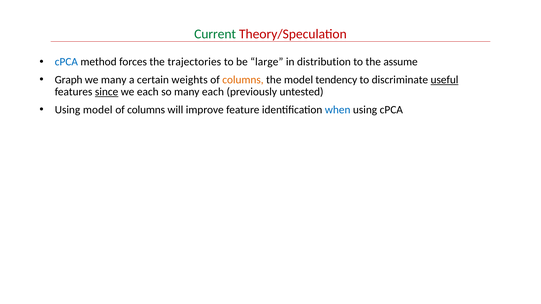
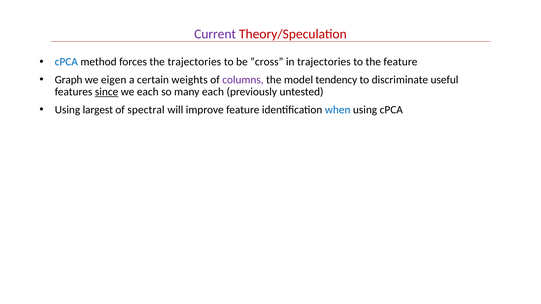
Current colour: green -> purple (215, 34)
large: large -> cross (267, 62)
in distribution: distribution -> trajectories (324, 62)
the assume: assume -> feature (400, 62)
we many: many -> eigen (114, 80)
columns colour: orange -> purple (243, 80)
useful underline: present -> none (445, 80)
Using model: model -> largest (98, 110)
columns: columns -> spectral (146, 110)
